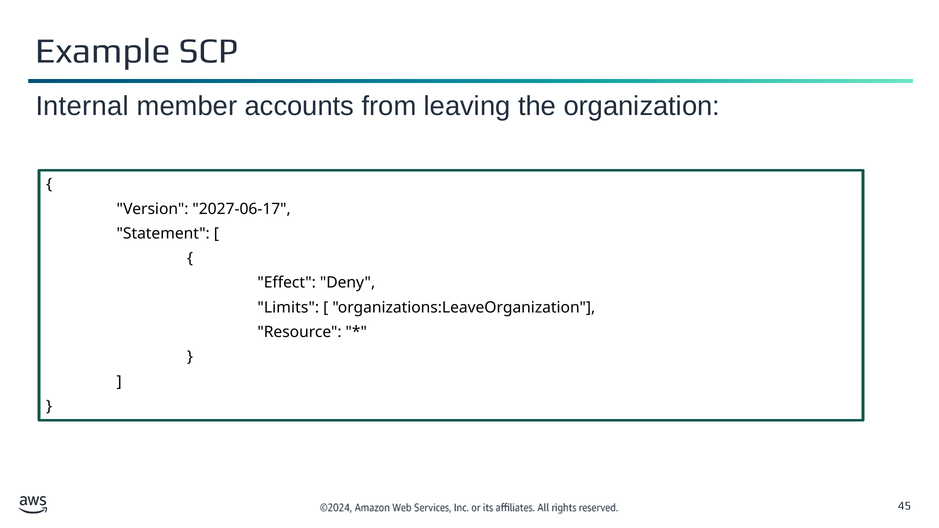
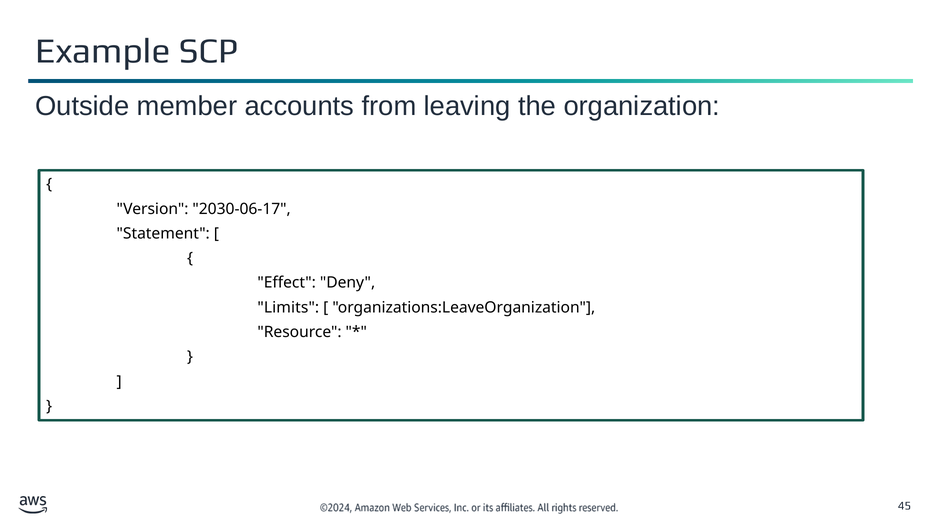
Internal: Internal -> Outside (82, 106)
2027-06-17: 2027-06-17 -> 2030-06-17 (242, 209)
